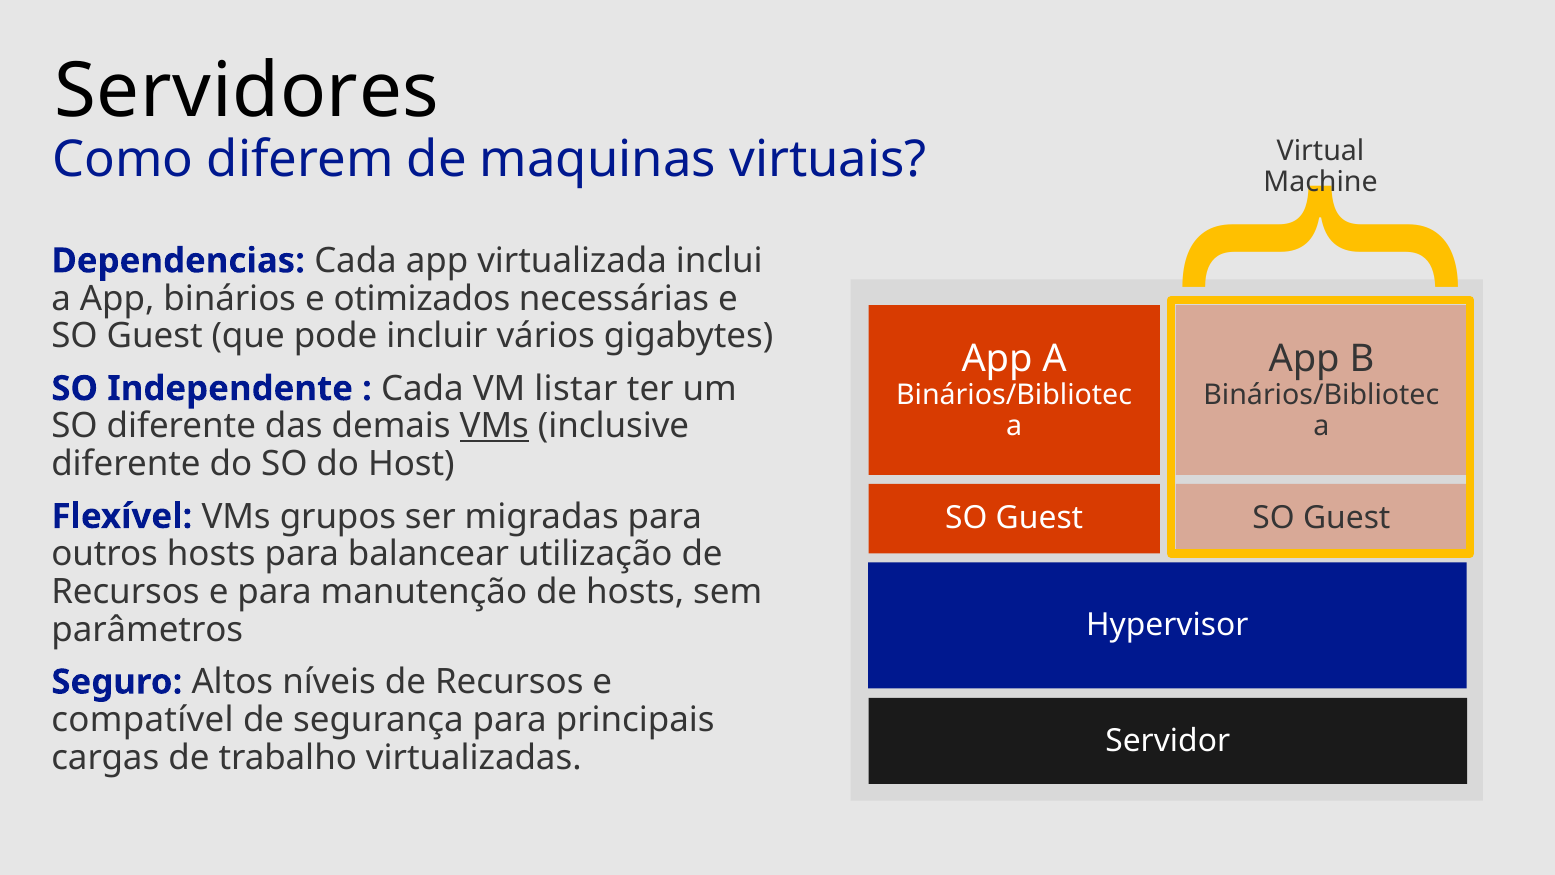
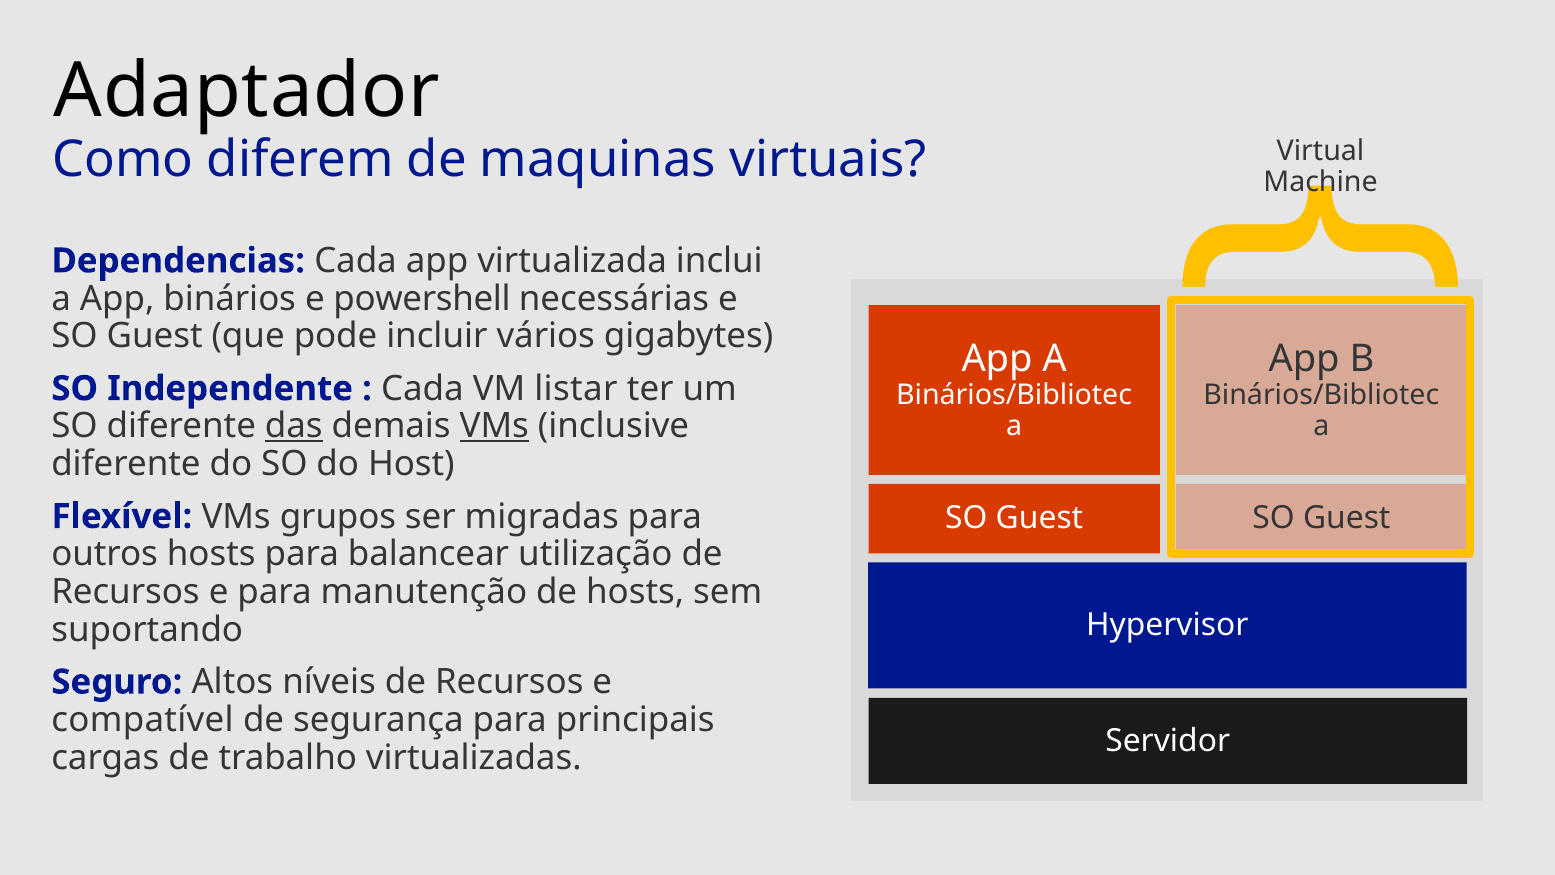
Servidores: Servidores -> Adaptador (247, 91)
otimizados: otimizados -> powershell (422, 298)
das underline: none -> present (294, 426)
parâmetros: parâmetros -> suportando (147, 629)
